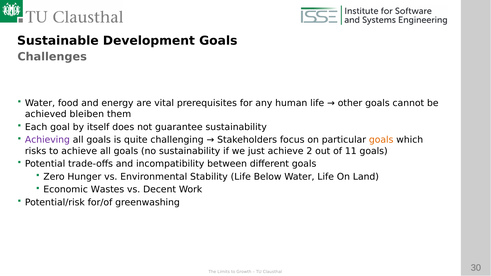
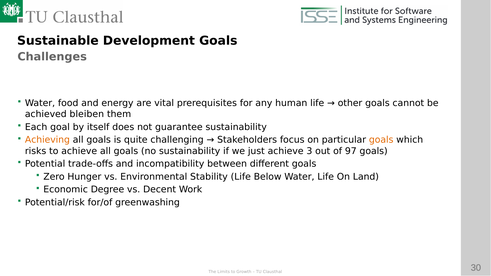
Achieving colour: purple -> orange (47, 140)
2: 2 -> 3 (309, 151)
11: 11 -> 97 (351, 151)
Wastes: Wastes -> Degree (107, 190)
